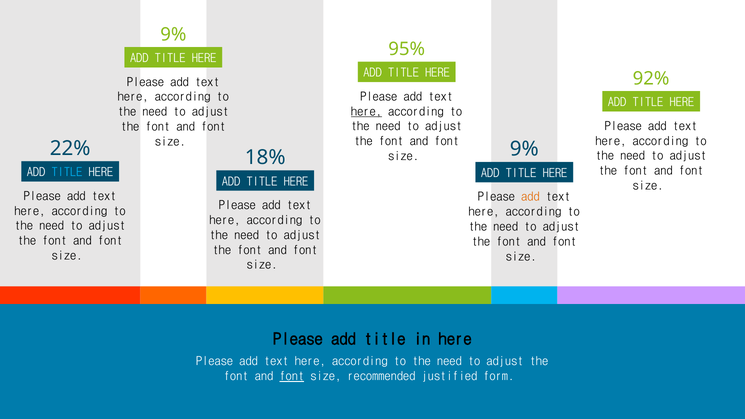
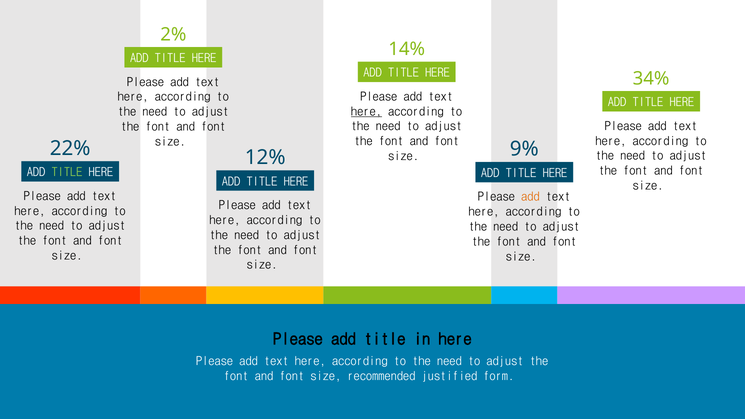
9%: 9% -> 2% (173, 35)
95%: 95% -> 14% (407, 49)
92%: 92% -> 34% (651, 79)
18%: 18% -> 12% (265, 157)
TITLE colour: light blue -> light green (67, 172)
font underline: present -> none (292, 376)
